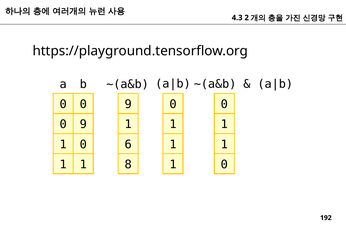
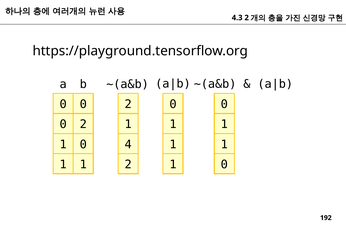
0 0 9: 9 -> 2 (128, 104)
9: 9 -> 2 (83, 124)
6: 6 -> 4 (128, 145)
1 8: 8 -> 2 (128, 165)
